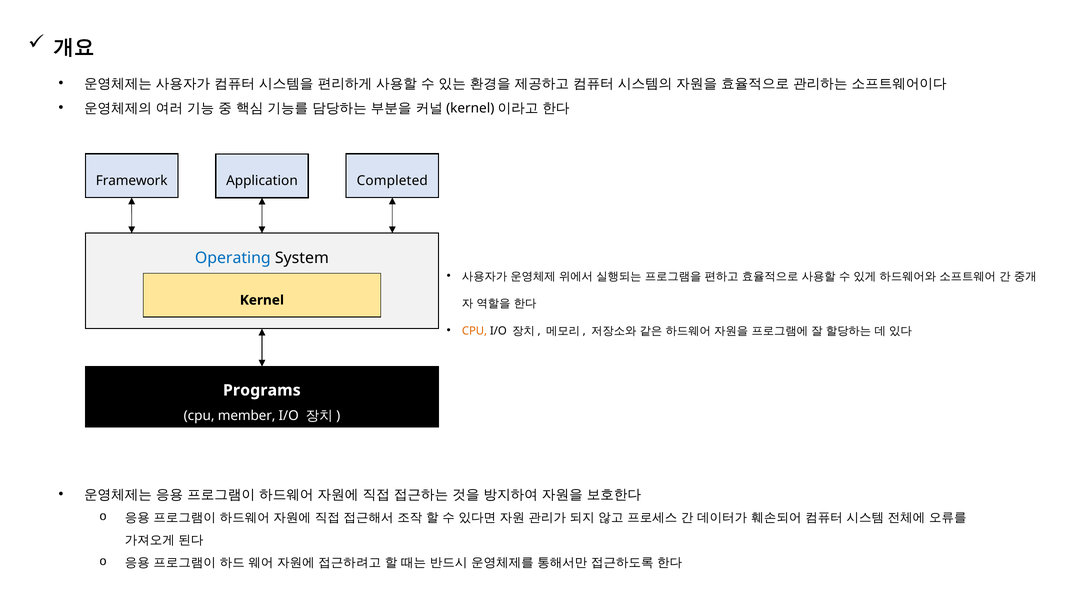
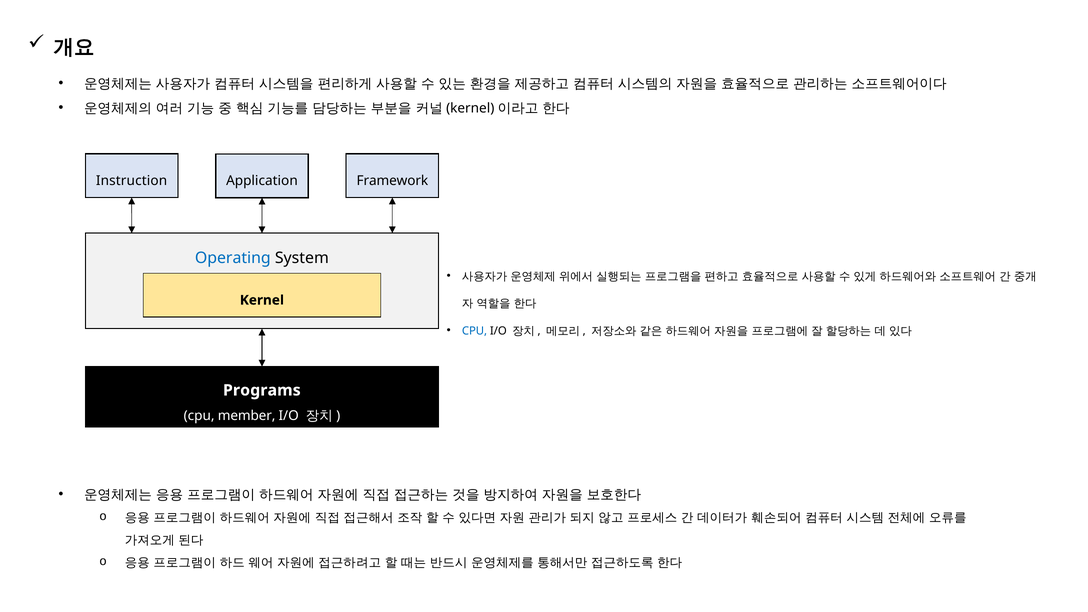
Framework: Framework -> Instruction (132, 181)
Completed: Completed -> Framework (392, 181)
CPU colour: orange -> blue (475, 331)
